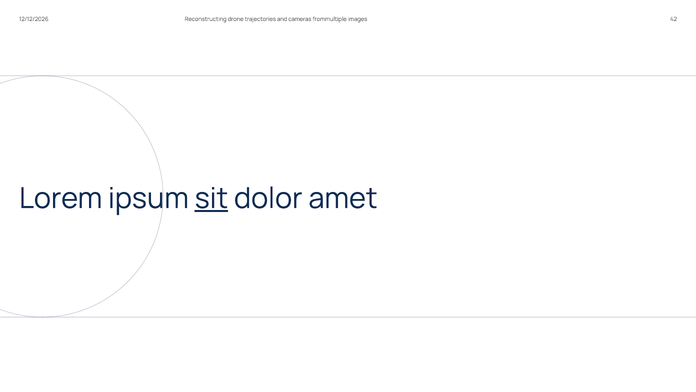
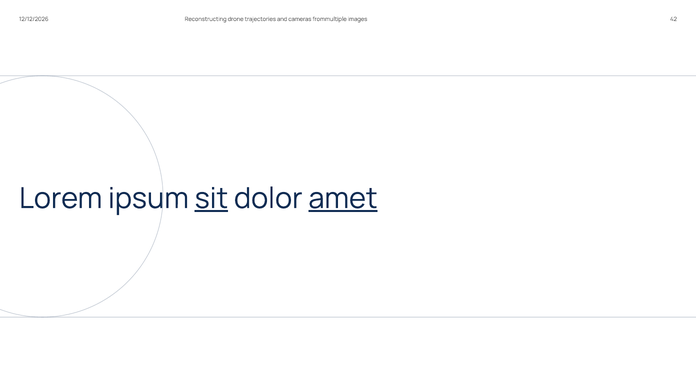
amet underline: none -> present (343, 198)
